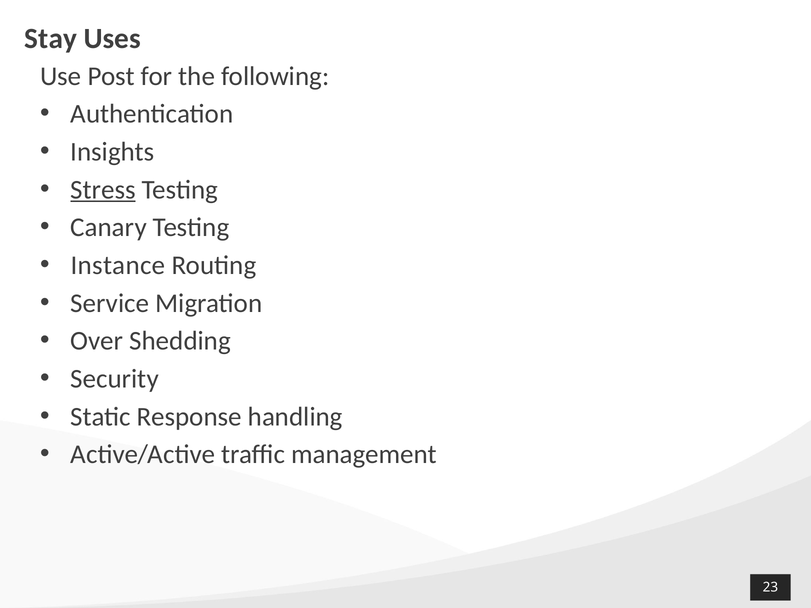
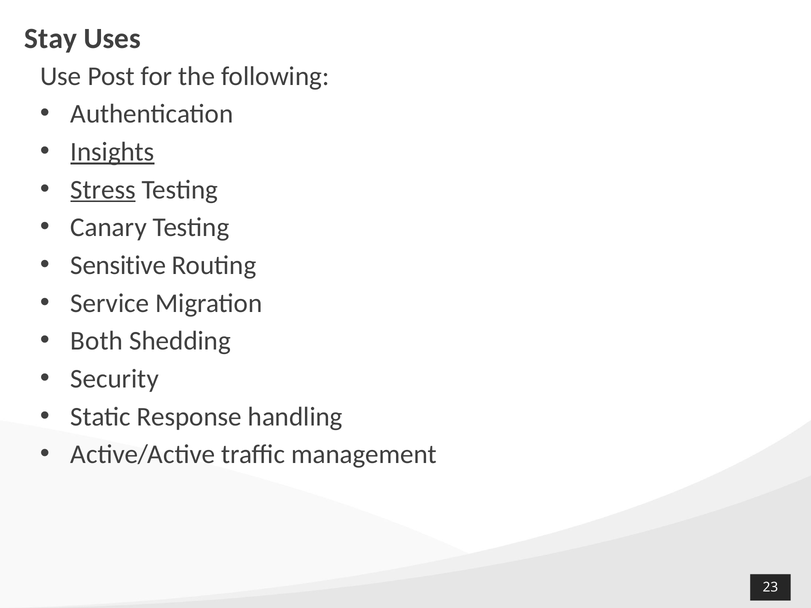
Insights underline: none -> present (112, 152)
Instance: Instance -> Sensitive (118, 265)
Over: Over -> Both (97, 341)
